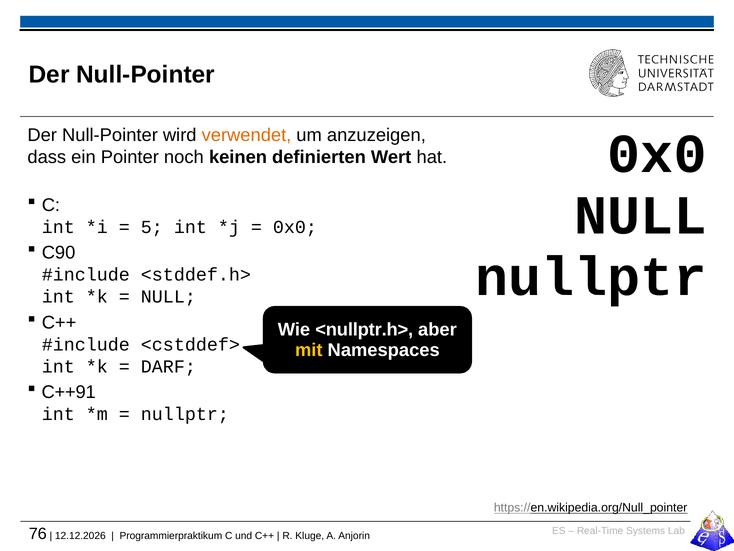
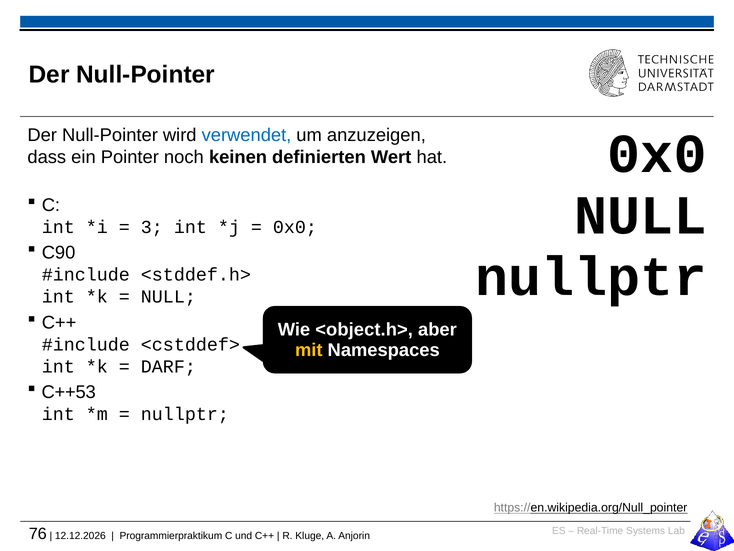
verwendet colour: orange -> blue (246, 135)
5: 5 -> 3 (152, 227)
<nullptr.h>: <nullptr.h> -> <object.h> (364, 329)
C++91: C++91 -> C++53 (69, 392)
